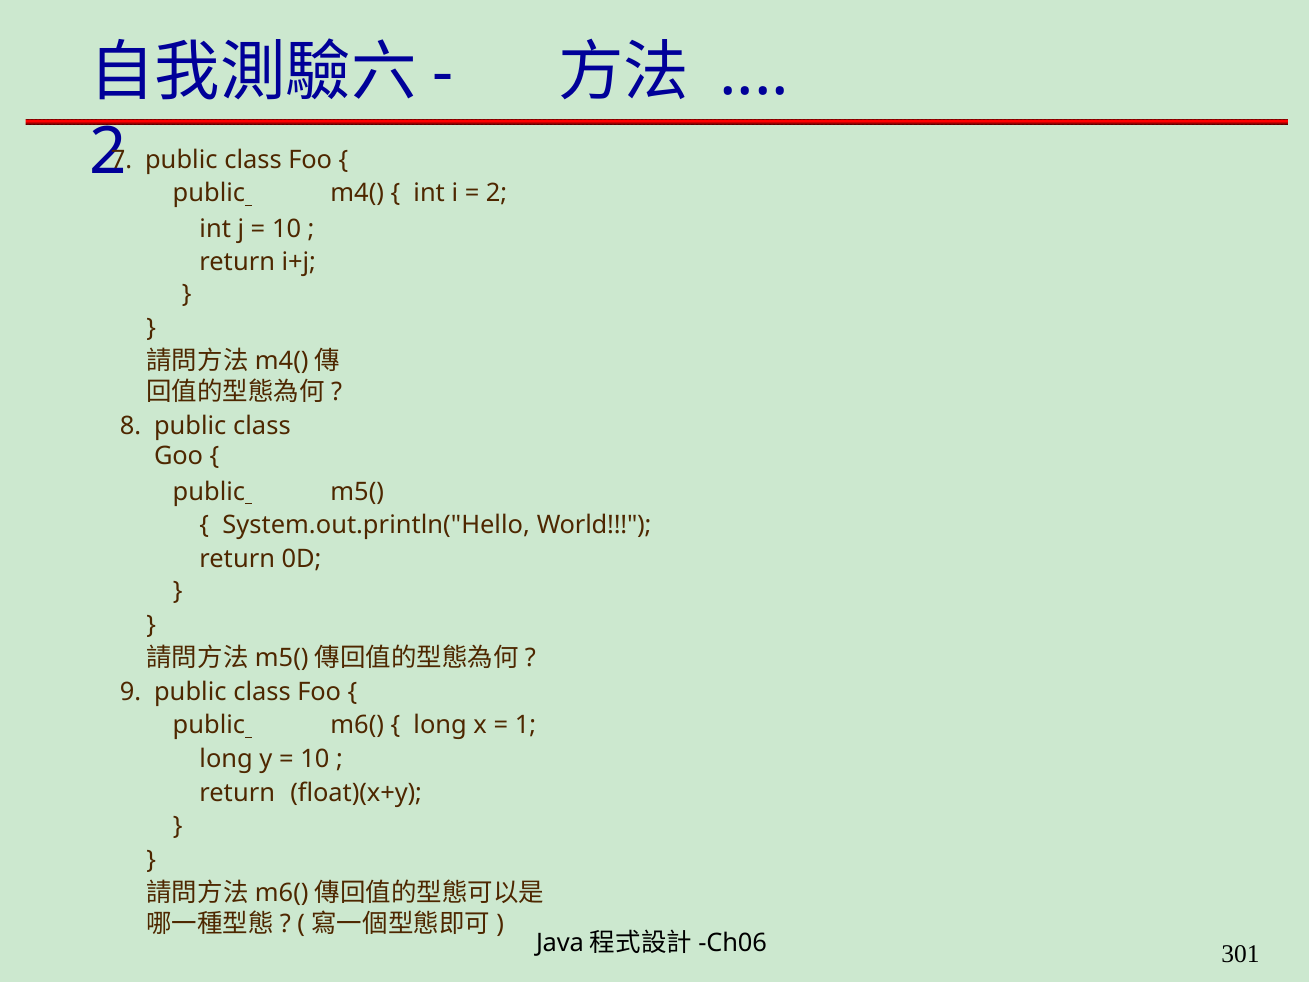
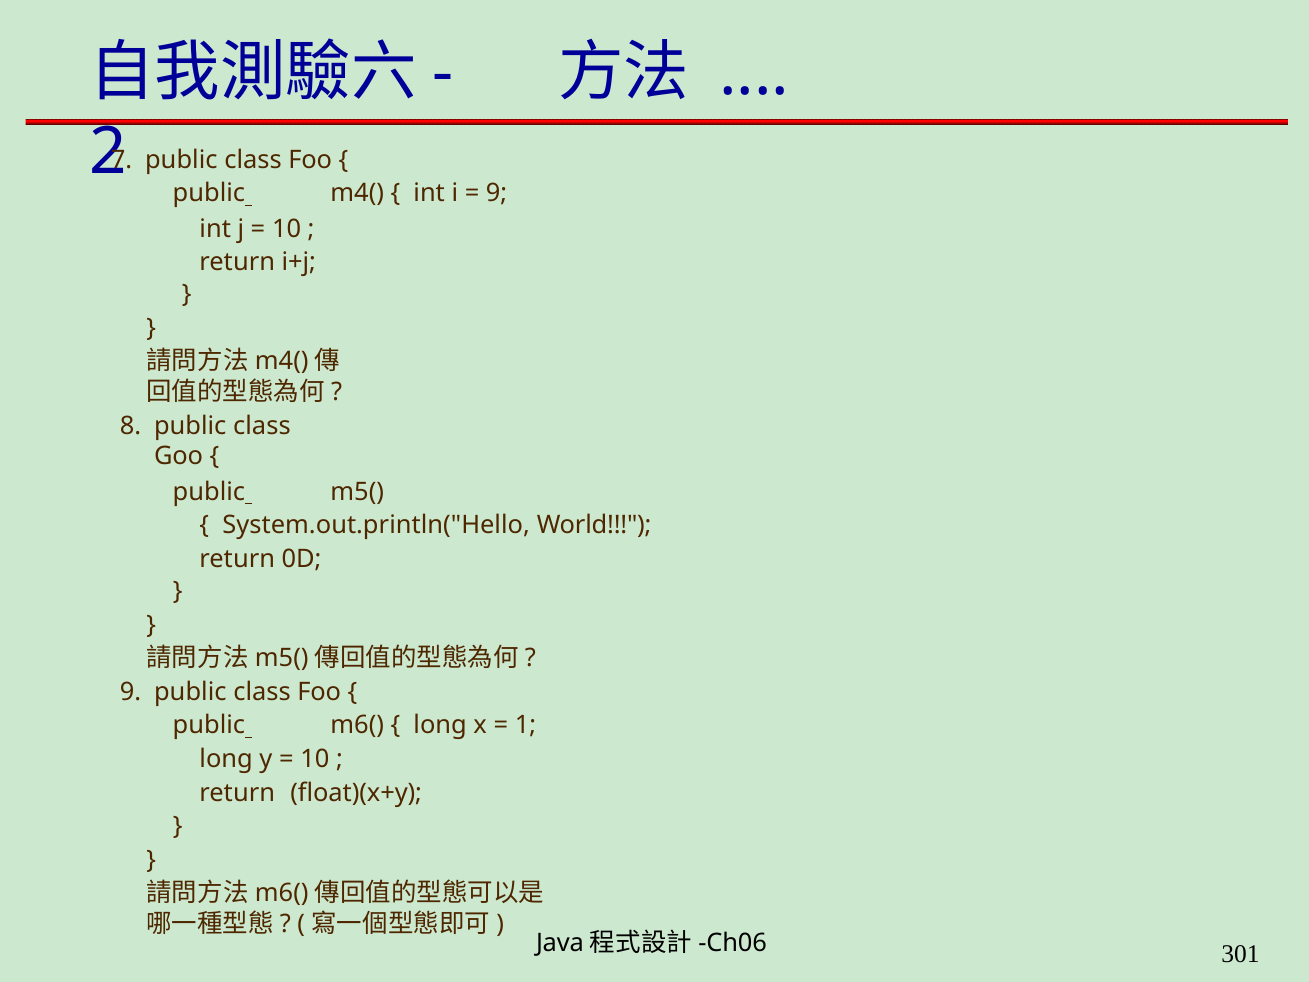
2: 2 -> 9 (497, 194)
